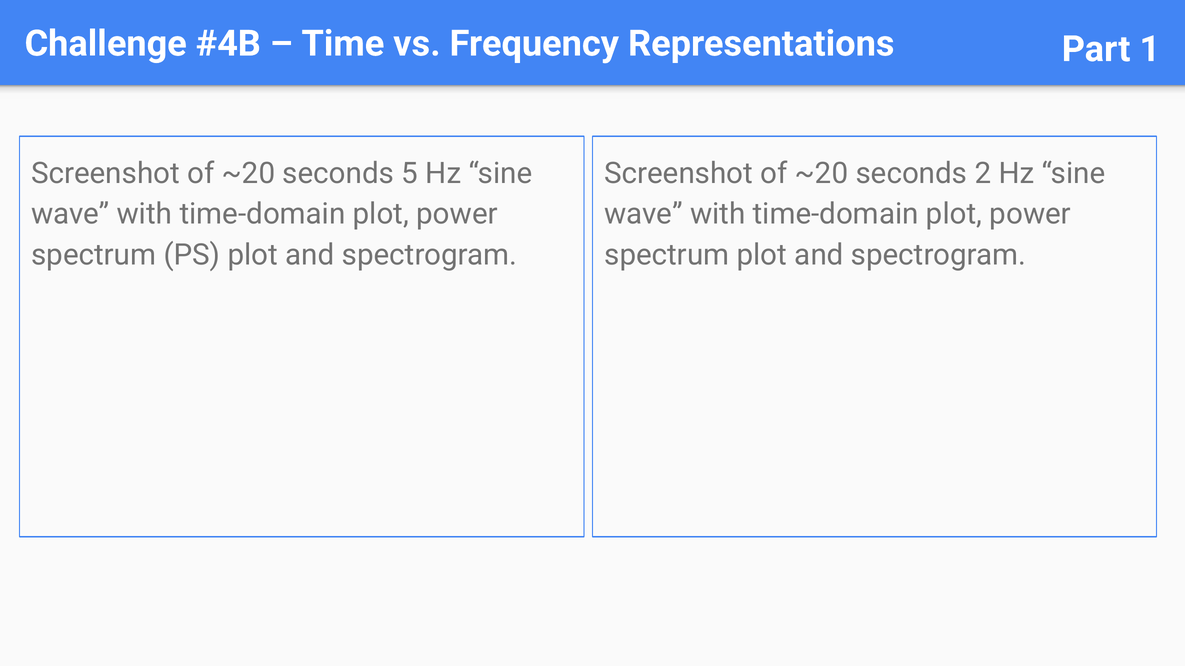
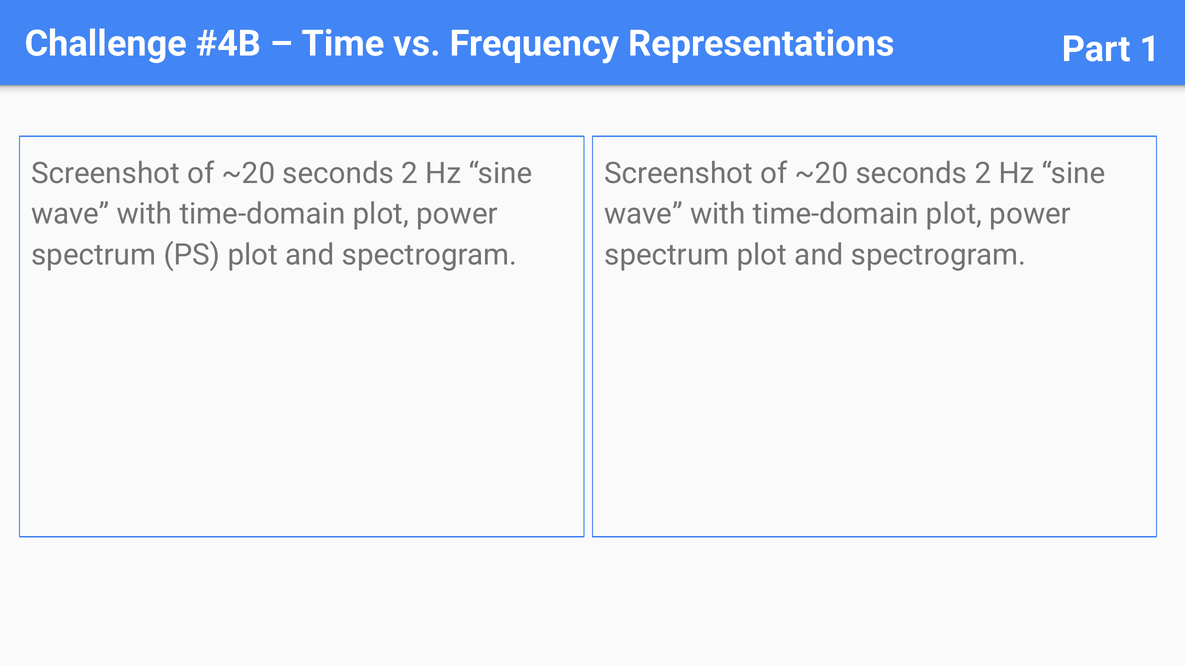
5: 5 -> 2 (410, 173)
